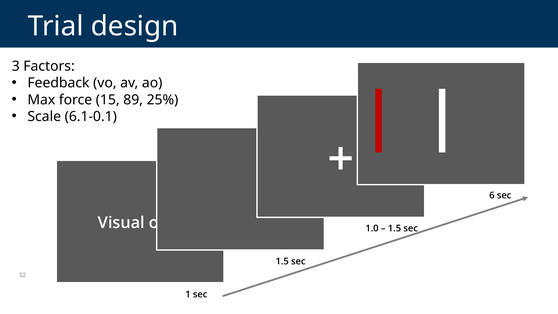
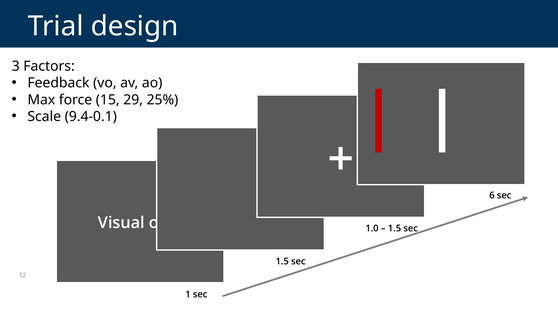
89: 89 -> 29 (133, 100)
6.1-0.1: 6.1-0.1 -> 9.4-0.1 (91, 116)
